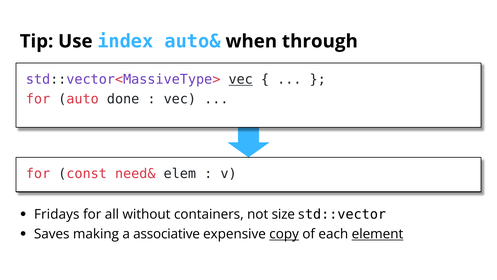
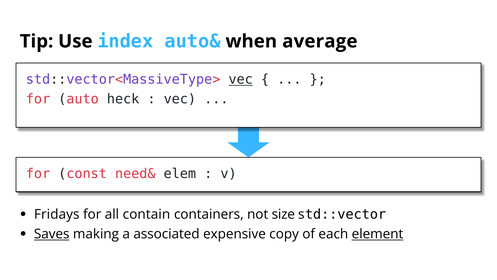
through: through -> average (320, 41)
done: done -> heck (123, 99)
without: without -> contain (146, 214)
Saves underline: none -> present (52, 234)
associative: associative -> associated (167, 234)
copy underline: present -> none (284, 234)
